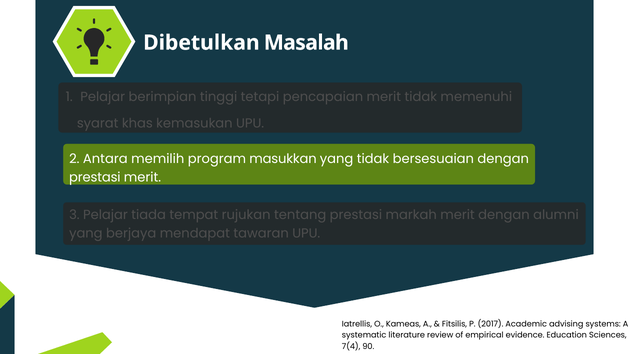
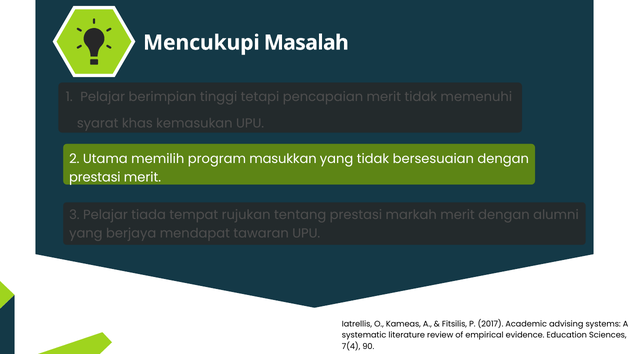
Dibetulkan: Dibetulkan -> Mencukupi (201, 43)
Antara: Antara -> Utama (105, 159)
